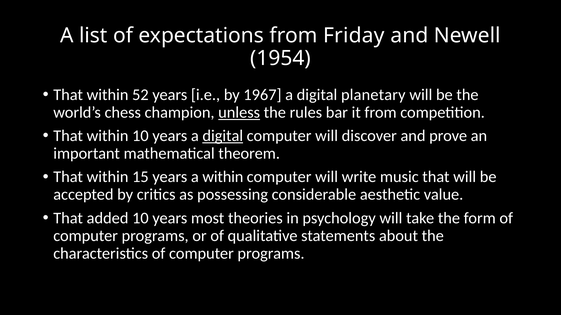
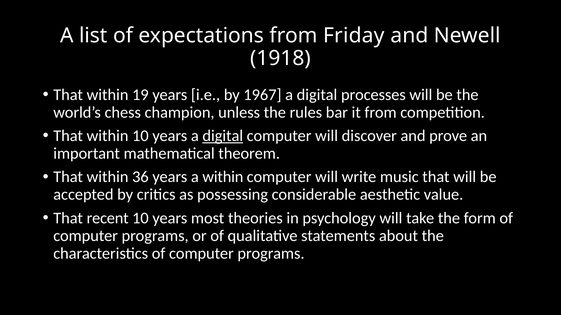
1954: 1954 -> 1918 (280, 59)
52: 52 -> 19 (140, 95)
planetary: planetary -> processes (373, 95)
unless underline: present -> none (239, 113)
15: 15 -> 36 (140, 177)
added: added -> recent (108, 218)
